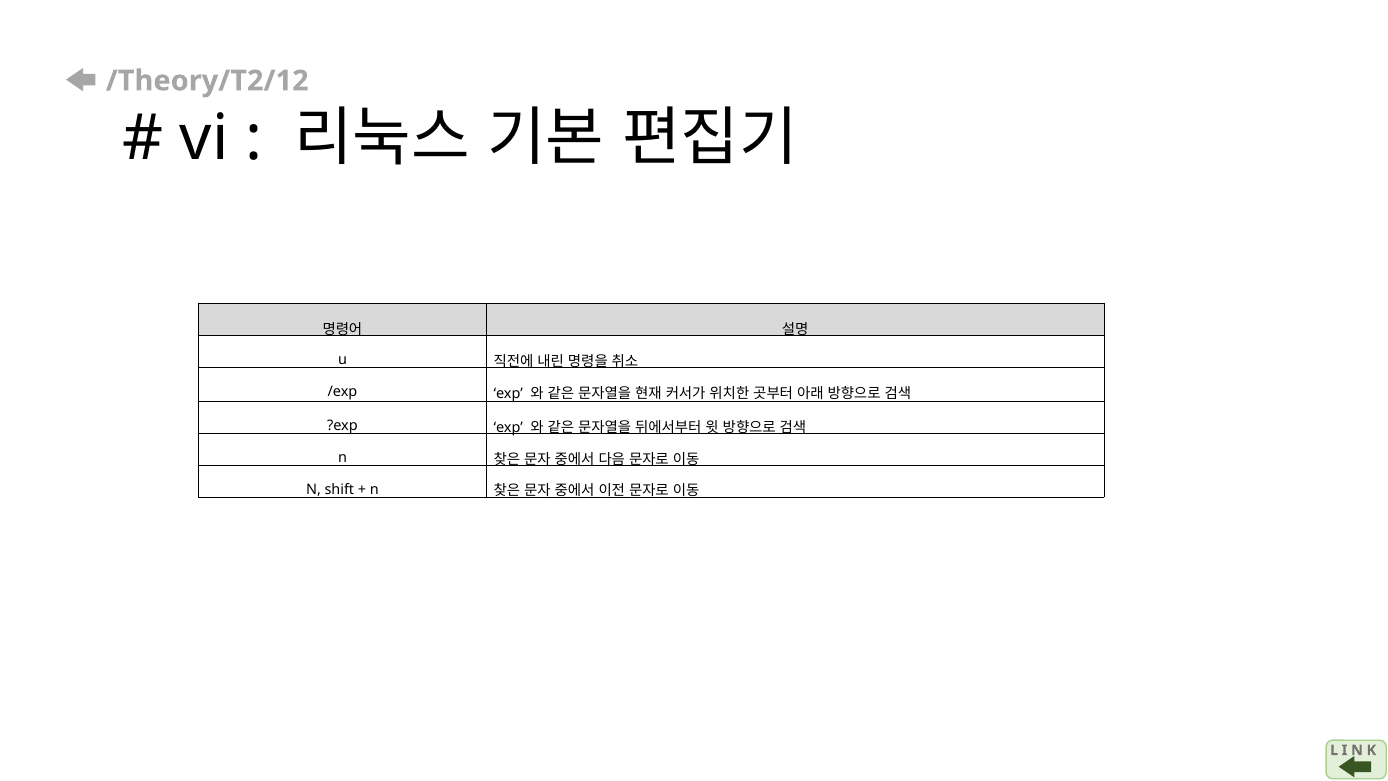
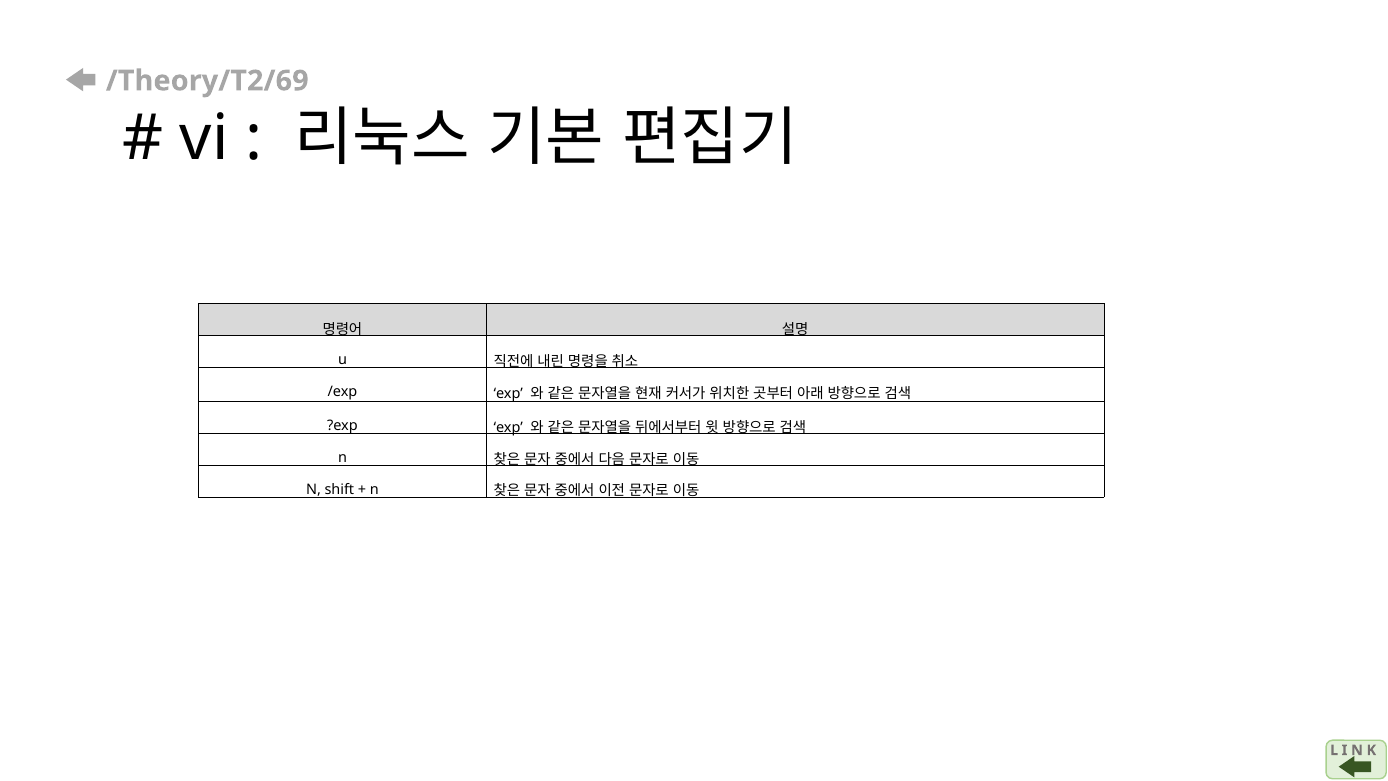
/Theory/T2/12: /Theory/T2/12 -> /Theory/T2/69 (207, 81)
